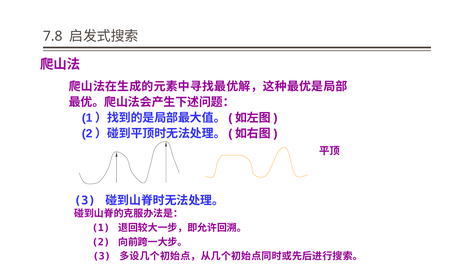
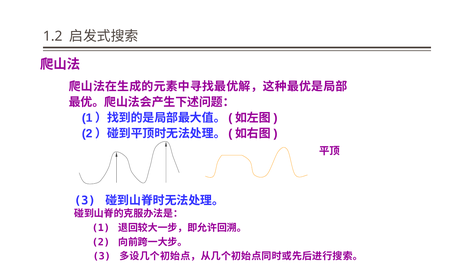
7.8: 7.8 -> 1.2 (53, 36)
